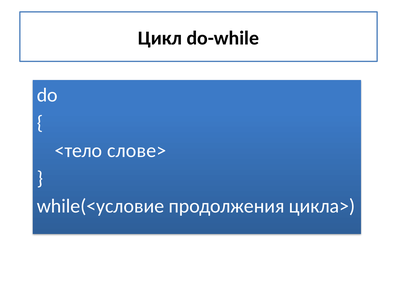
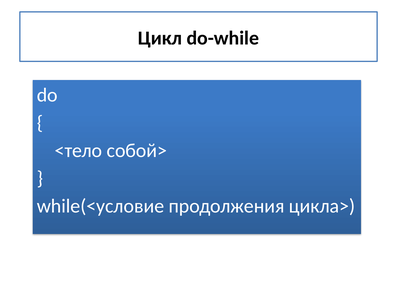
слове>: слове> -> собой> (137, 151)
